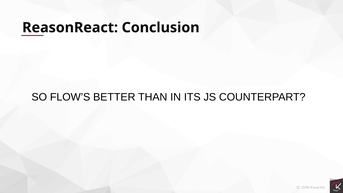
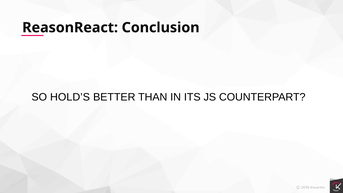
FLOW’S: FLOW’S -> HOLD’S (70, 97)
